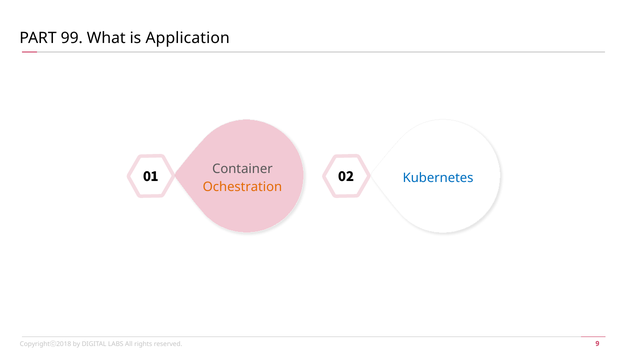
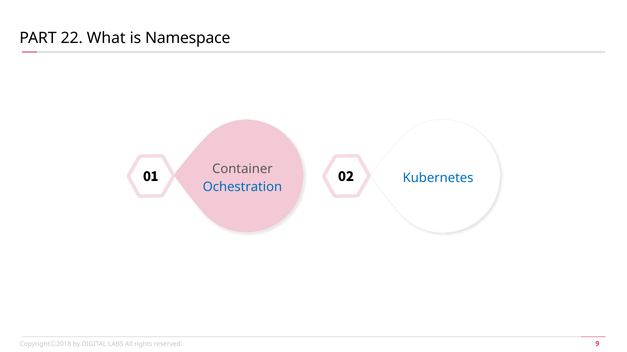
99: 99 -> 22 (72, 38)
Application: Application -> Namespace (188, 38)
Ochestration colour: orange -> blue (242, 187)
